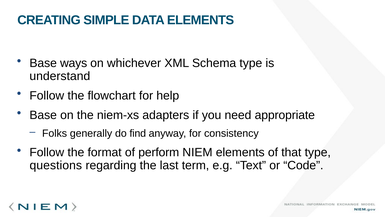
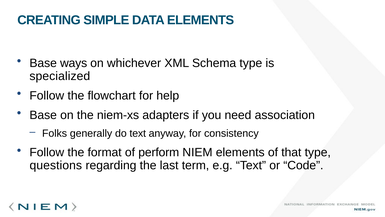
understand: understand -> specialized (60, 76)
appropriate: appropriate -> association (285, 115)
do find: find -> text (138, 133)
